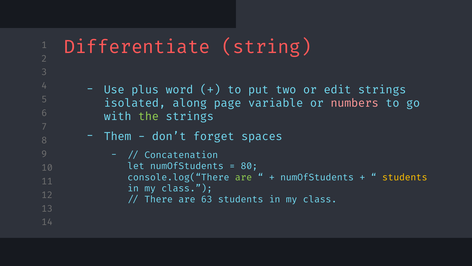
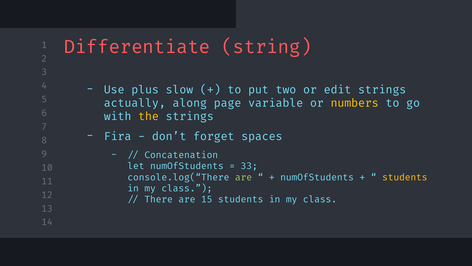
word: word -> slow (179, 90)
isolated: isolated -> actually (135, 103)
numbers colour: pink -> yellow (355, 103)
the colour: light green -> yellow (149, 116)
Them: Them -> Fira (118, 136)
80: 80 -> 33 (249, 166)
63: 63 -> 15 (207, 199)
